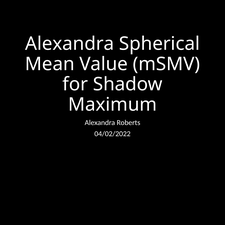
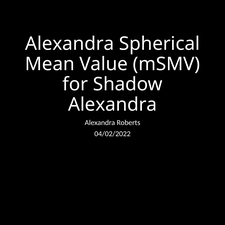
Maximum: Maximum -> Alexandra (113, 104)
